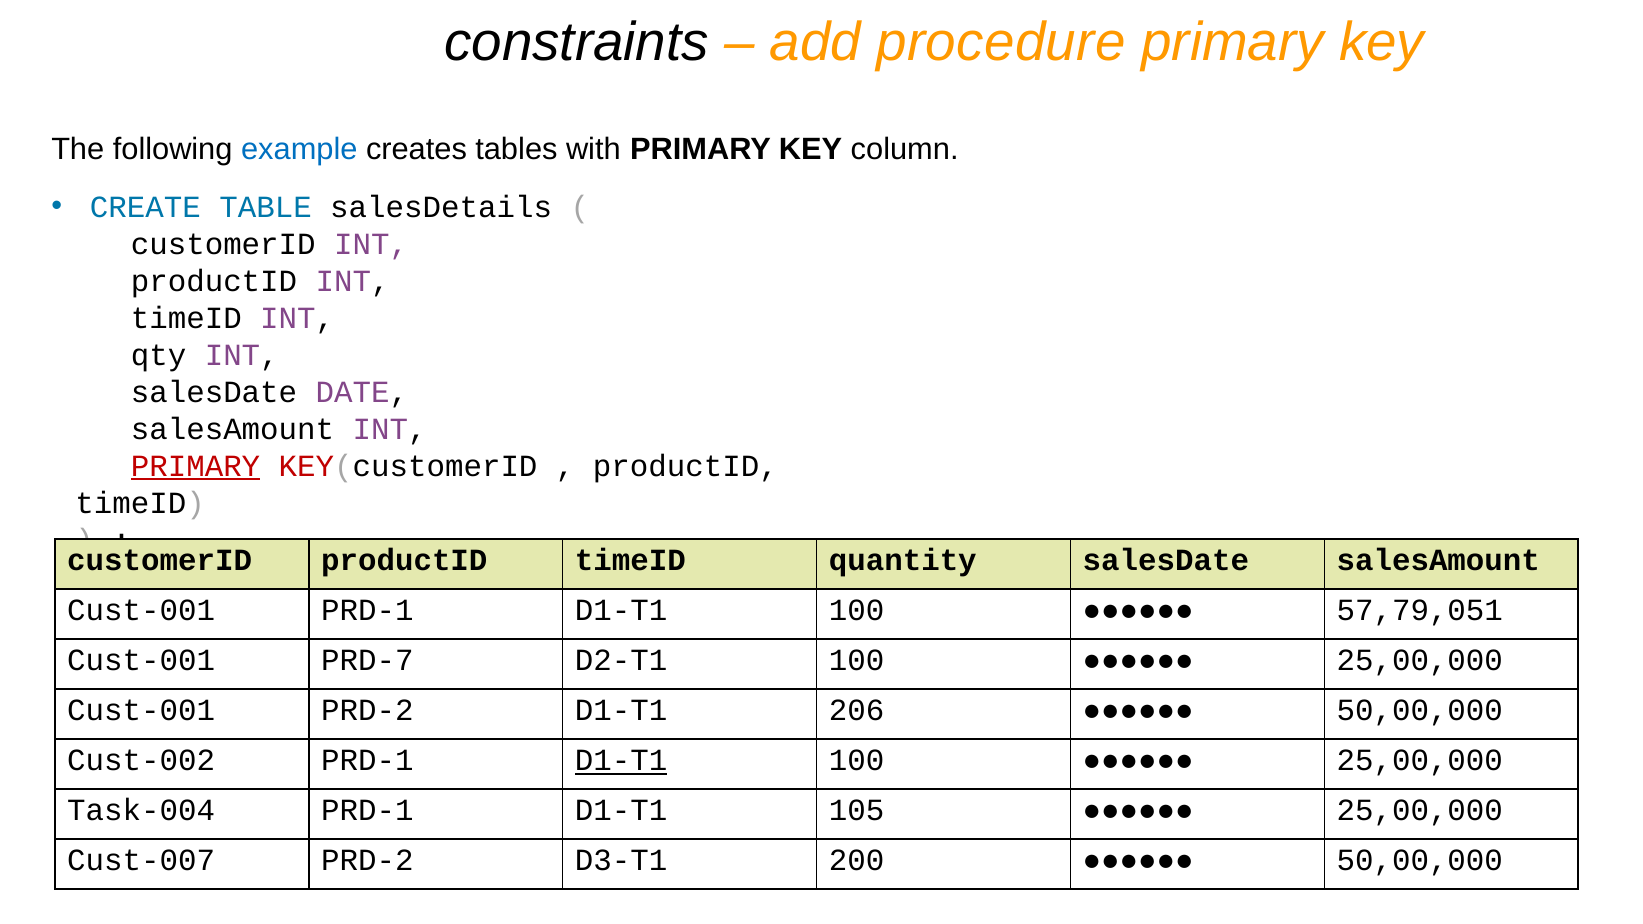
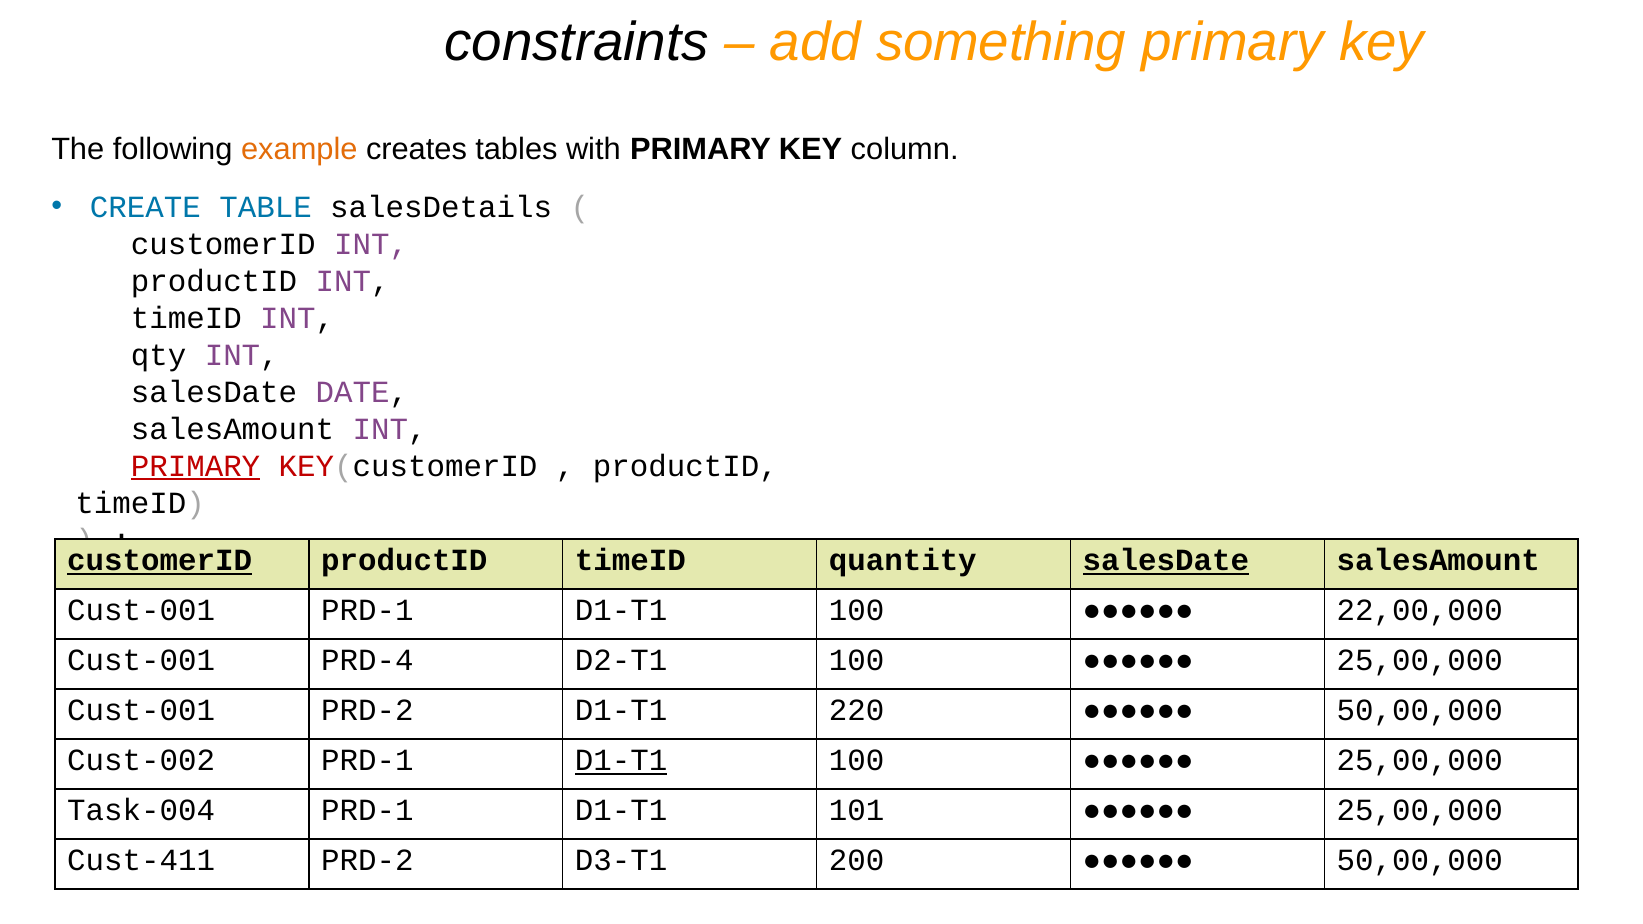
procedure: procedure -> something (1001, 43)
example colour: blue -> orange (299, 149)
customerID underline: none -> present (160, 561)
salesDate underline: none -> present (1166, 561)
57,79,051: 57,79,051 -> 22,00,000 (1420, 611)
PRD-7: PRD-7 -> PRD-4 (367, 661)
206: 206 -> 220 (857, 711)
105: 105 -> 101 (857, 811)
Cust-007: Cust-007 -> Cust-411 (141, 861)
